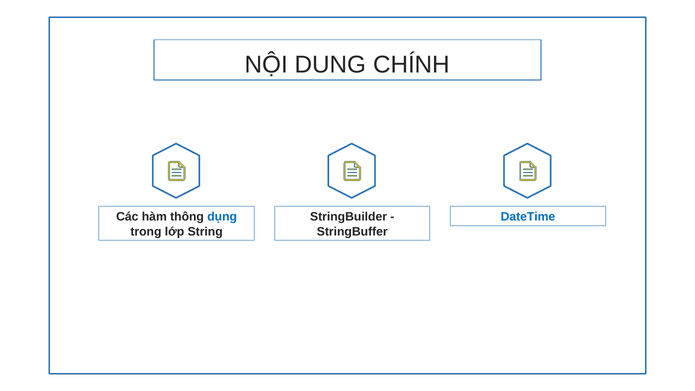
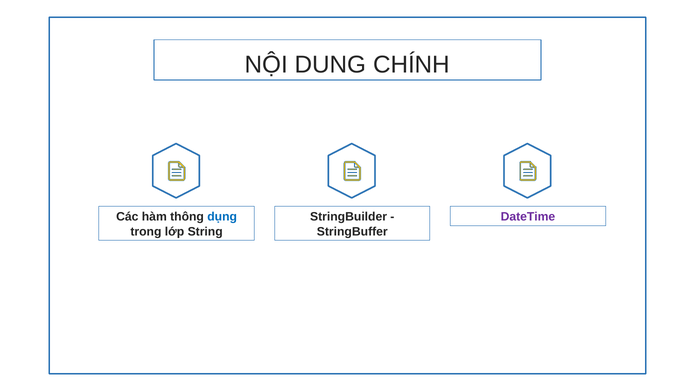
DateTime colour: blue -> purple (528, 217)
